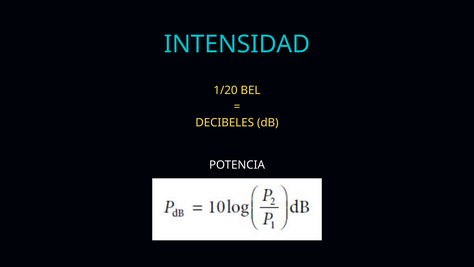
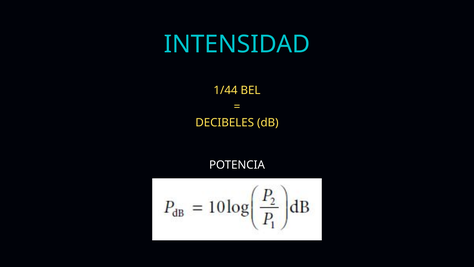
1/20: 1/20 -> 1/44 (226, 90)
